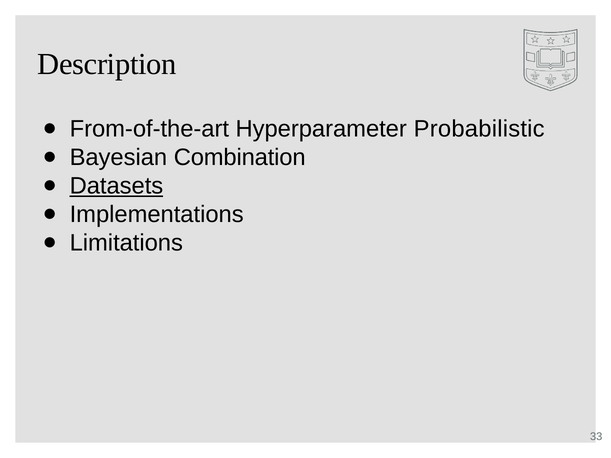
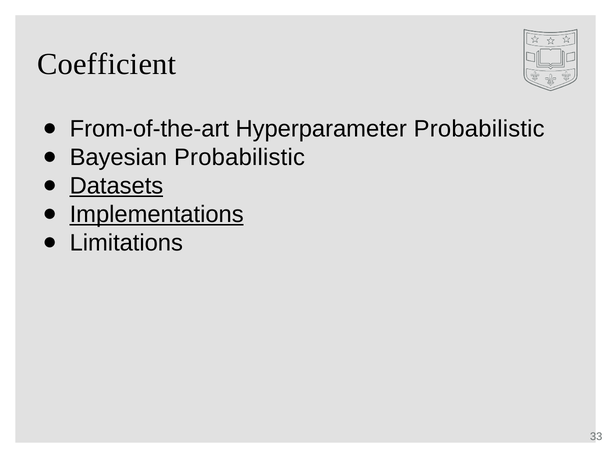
Description: Description -> Coefficient (107, 64)
Bayesian Combination: Combination -> Probabilistic (240, 157)
Implementations underline: none -> present (157, 215)
